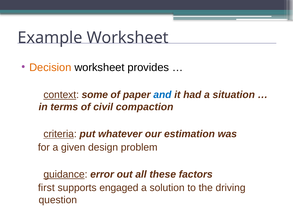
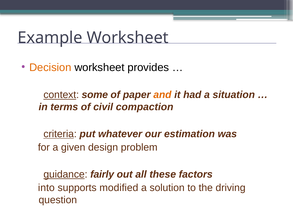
and colour: blue -> orange (162, 95)
error: error -> fairly (102, 174)
first: first -> into (46, 187)
engaged: engaged -> modified (119, 187)
